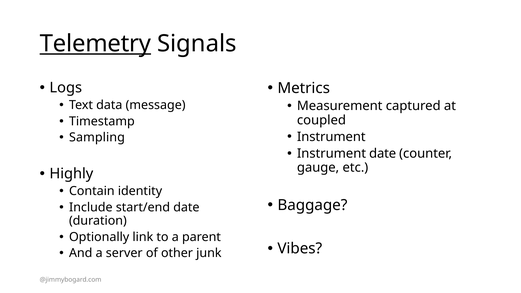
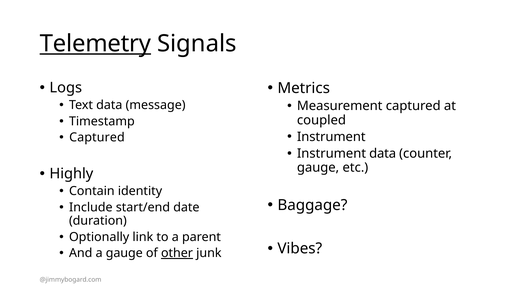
Sampling: Sampling -> Captured (97, 138)
Instrument date: date -> data (383, 154)
a server: server -> gauge (124, 253)
other underline: none -> present (177, 253)
